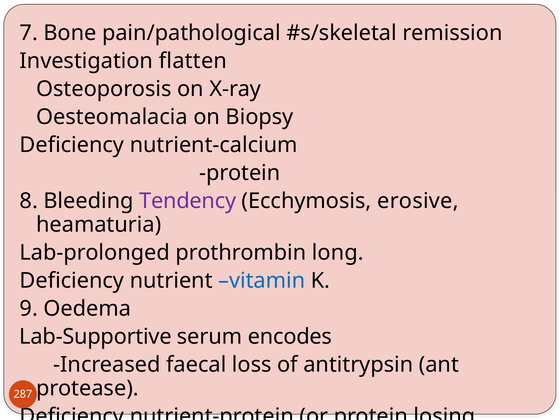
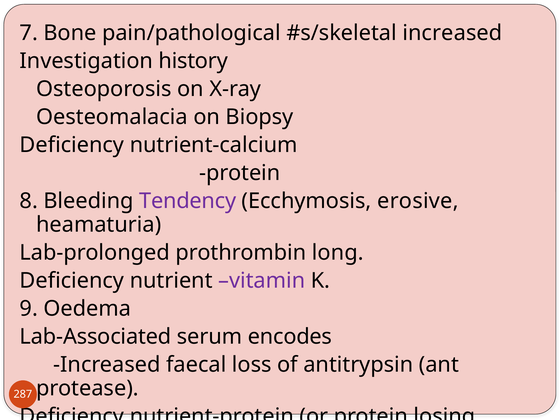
remission: remission -> increased (452, 33)
flatten: flatten -> history (193, 61)
vitamin colour: blue -> purple (262, 281)
Lab-Supportive: Lab-Supportive -> Lab-Associated (95, 337)
